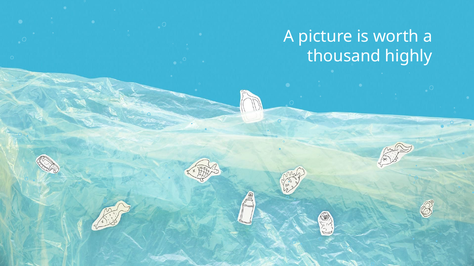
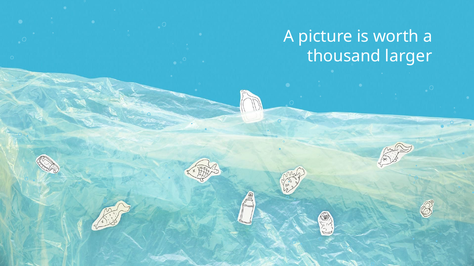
highly: highly -> larger (409, 56)
